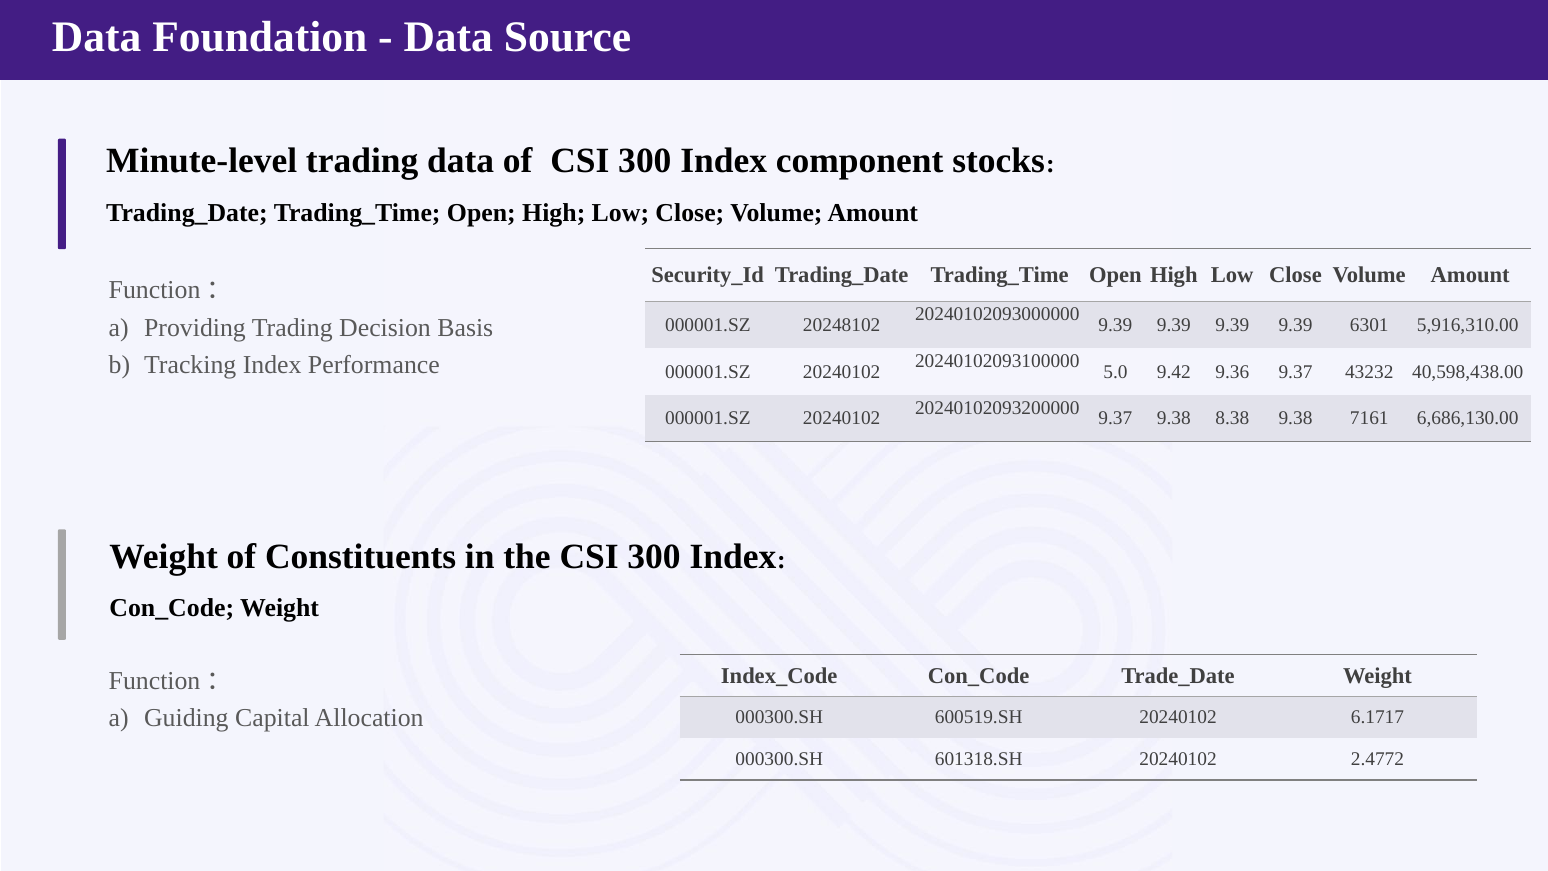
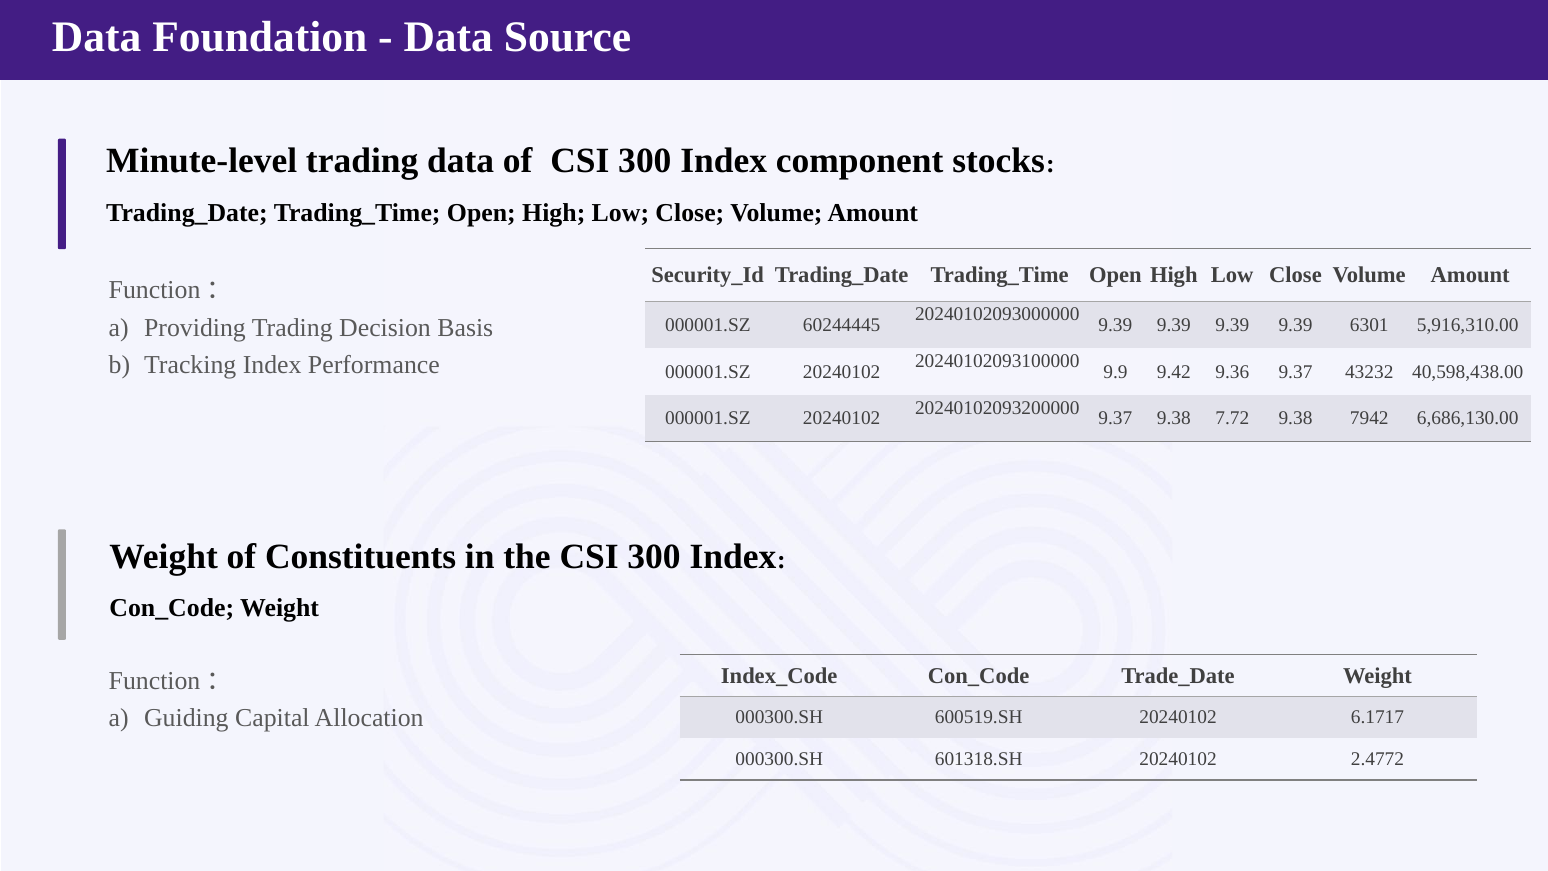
20248102: 20248102 -> 60244445 (842, 325)
5.0: 5.0 -> 9.9 (1115, 372)
8.38: 8.38 -> 7.72 (1232, 418)
7161: 7161 -> 7942 (1369, 418)
